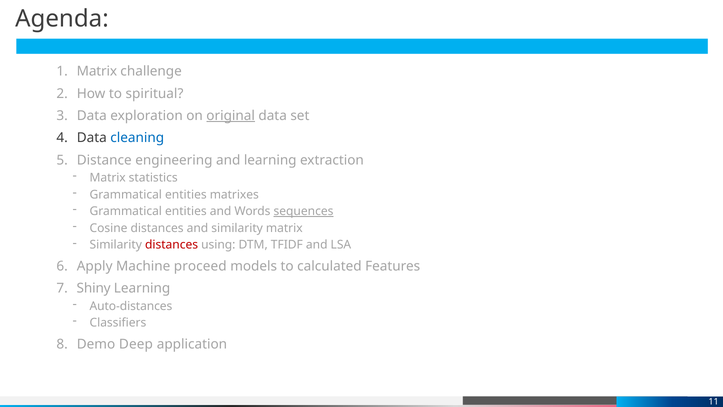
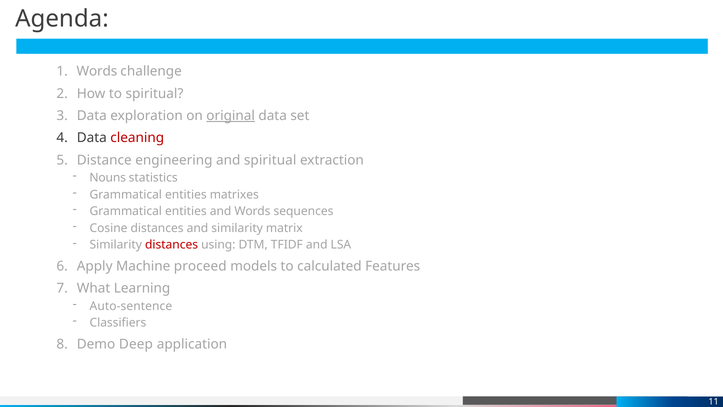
Matrix: Matrix -> Words (97, 71)
cleaning colour: blue -> red (137, 138)
and learning: learning -> spiritual (270, 160)
Matrix: Matrix -> Nouns (108, 178)
sequences underline: present -> none (304, 211)
Shiny: Shiny -> What (94, 288)
Auto-distances: Auto-distances -> Auto-sentence (131, 306)
